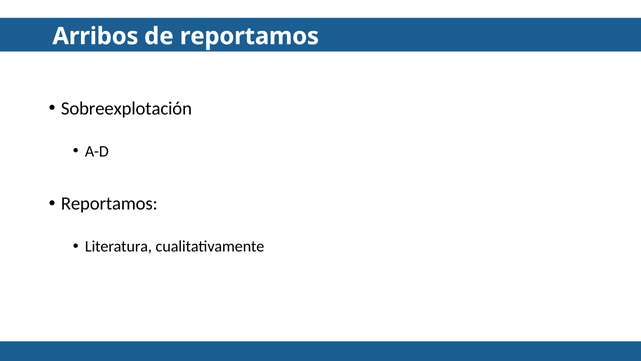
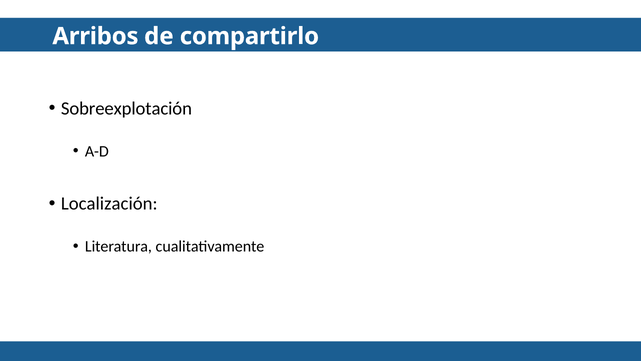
de reportamos: reportamos -> compartirlo (249, 36)
Reportamos: Reportamos -> Localización (109, 203)
